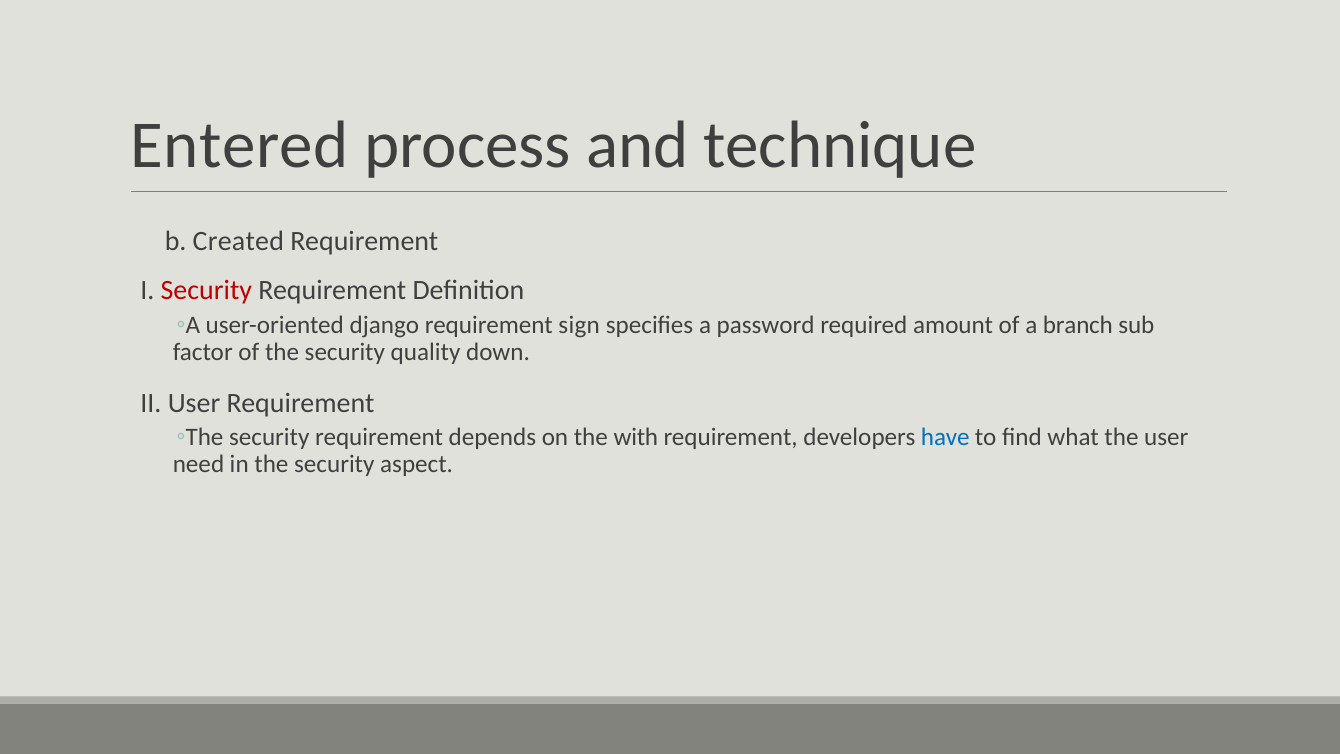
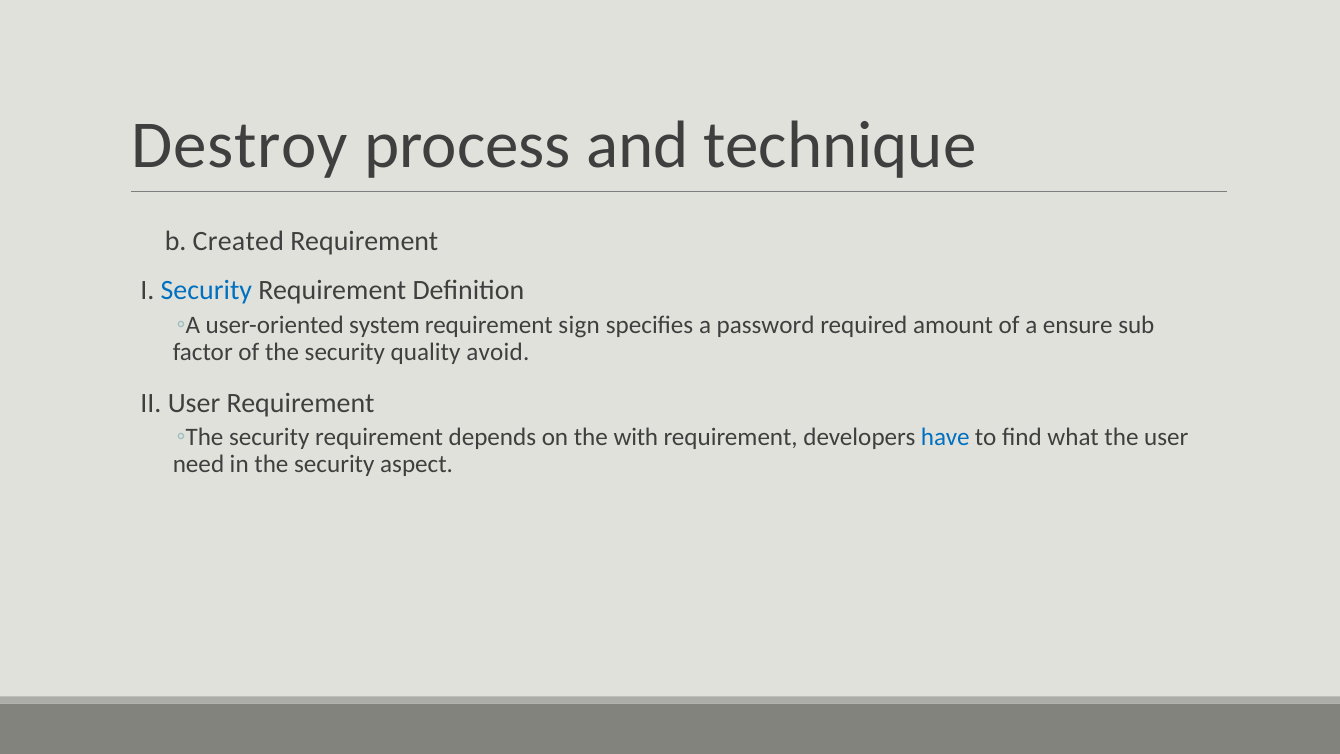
Entered: Entered -> Destroy (240, 145)
Security colour: red -> blue (206, 291)
django: django -> system (385, 325)
branch: branch -> ensure (1078, 325)
down: down -> avoid (498, 352)
